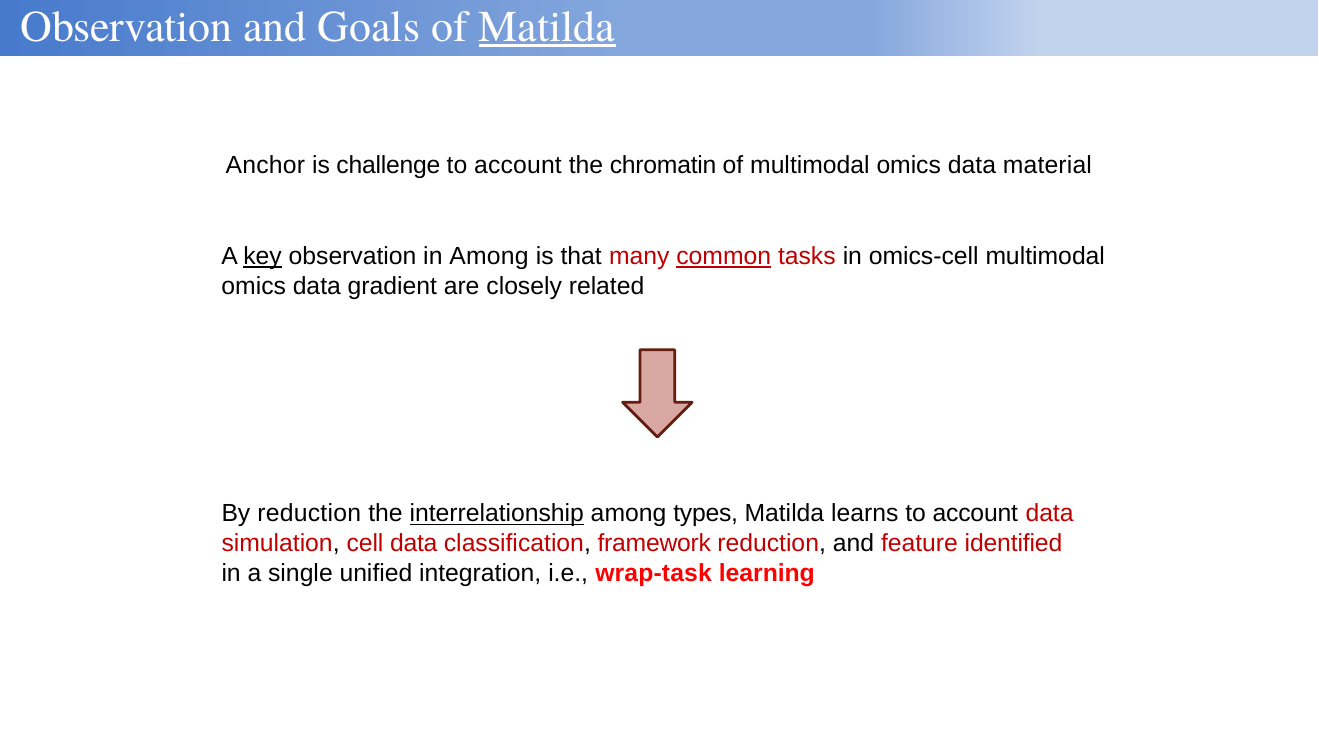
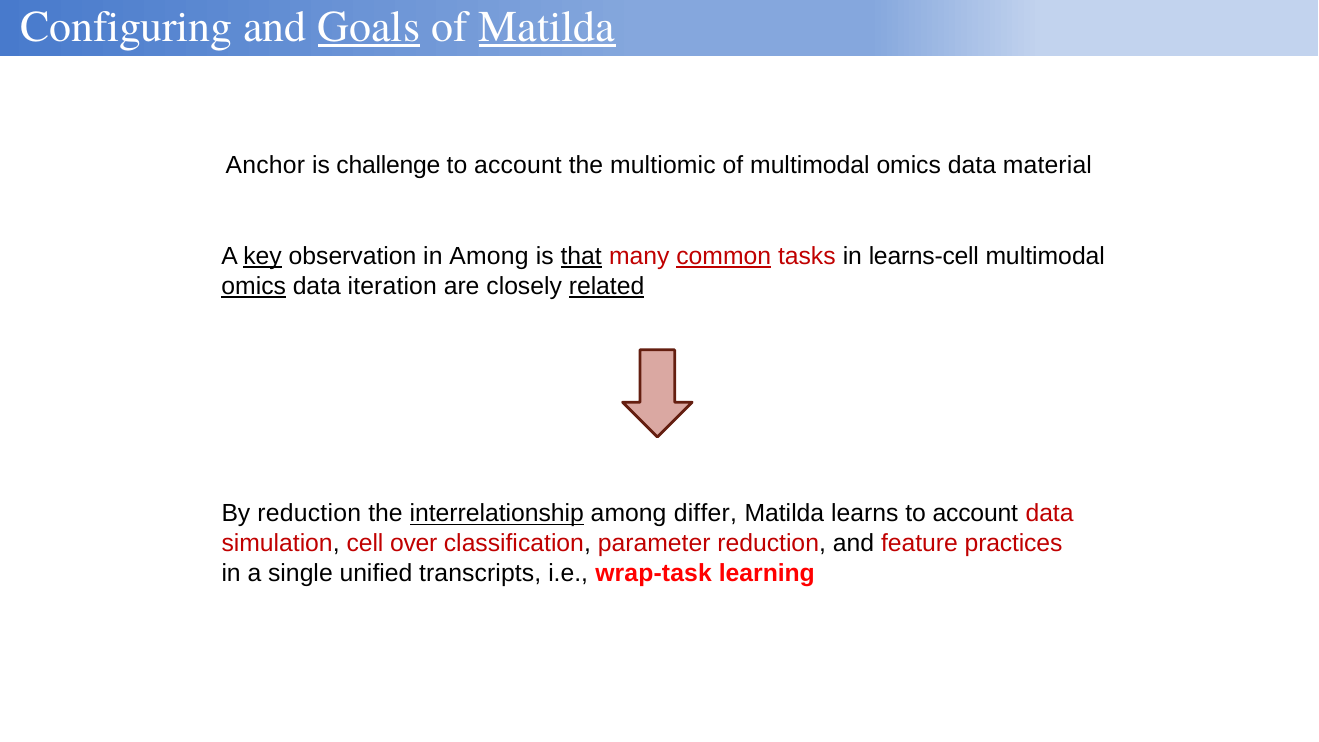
Observation: Observation -> Configuring (127, 27)
Goals underline: none -> present (369, 27)
chromatin: chromatin -> multiomic (663, 166)
that underline: none -> present (581, 256)
omics-cell: omics-cell -> learns-cell (924, 256)
omics underline: none -> present (254, 286)
gradient: gradient -> iteration (392, 286)
related underline: none -> present (607, 286)
types: types -> differ (705, 514)
cell data: data -> over (414, 543)
framework: framework -> parameter (654, 543)
identified: identified -> practices (1014, 543)
integration: integration -> transcripts (480, 573)
